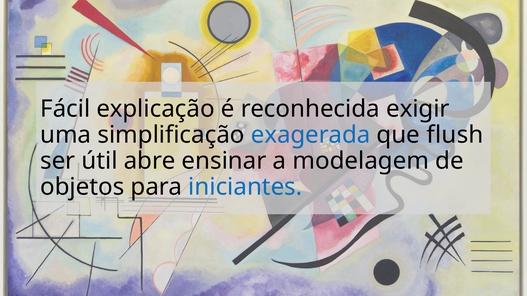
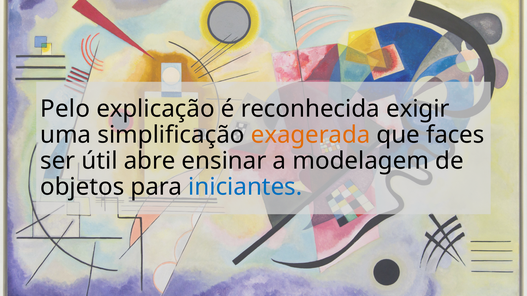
Fácil: Fácil -> Pelo (65, 109)
exagerada colour: blue -> orange (311, 135)
flush: flush -> faces (455, 135)
